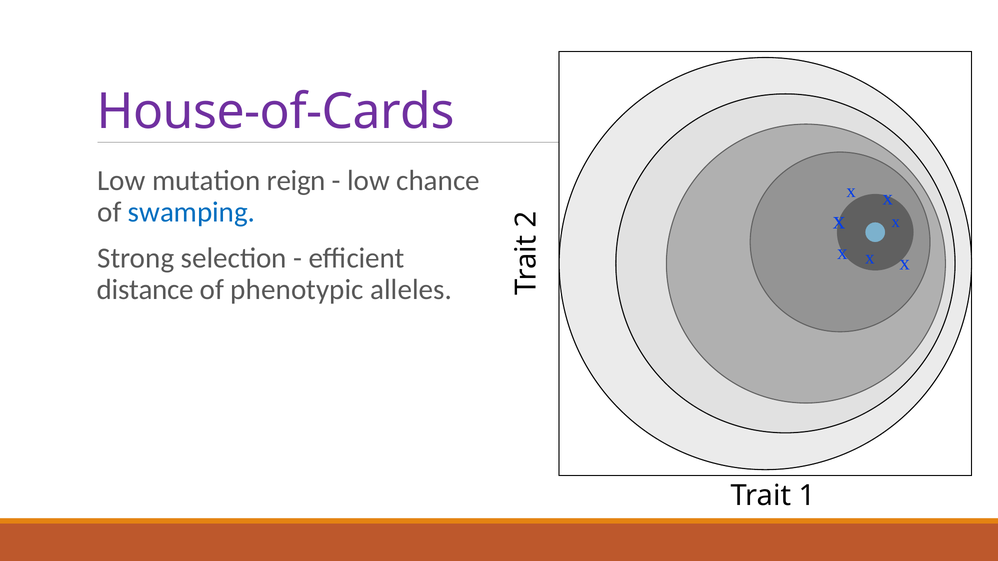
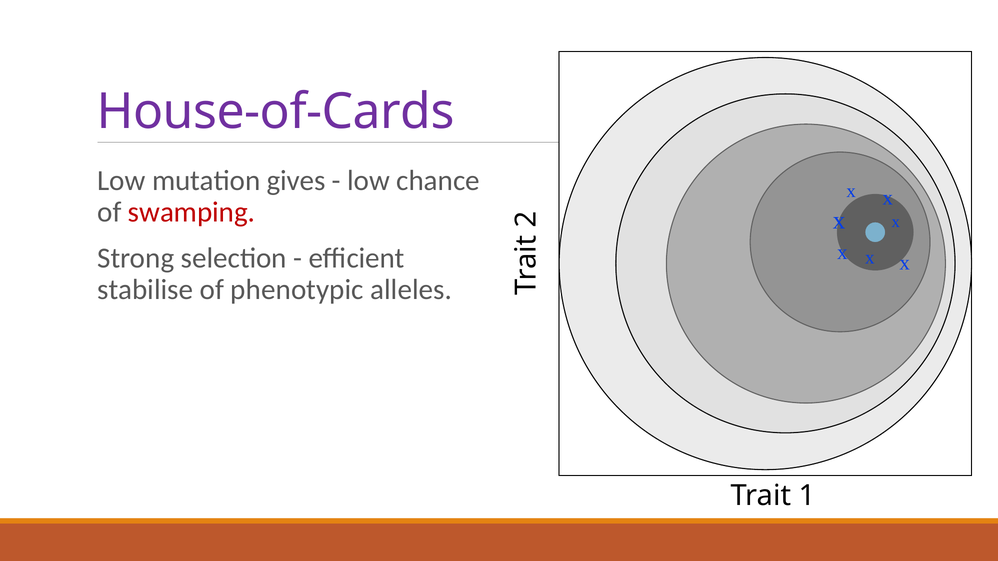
reign: reign -> gives (296, 181)
swamping colour: blue -> red (192, 212)
distance: distance -> stabilise (145, 290)
